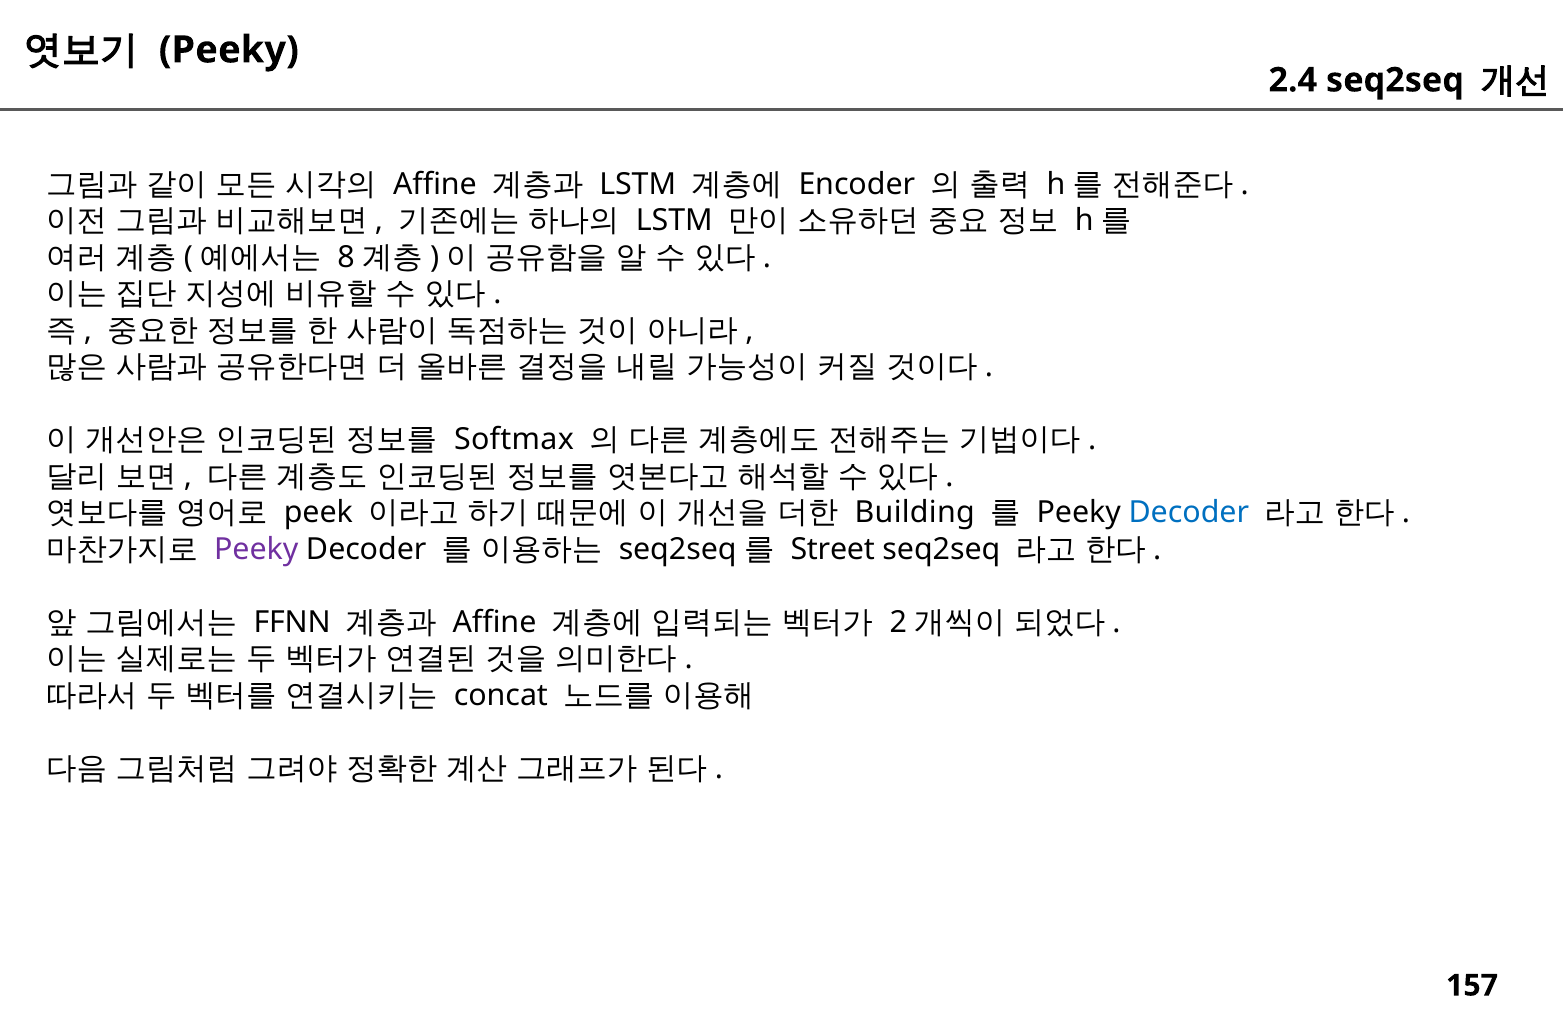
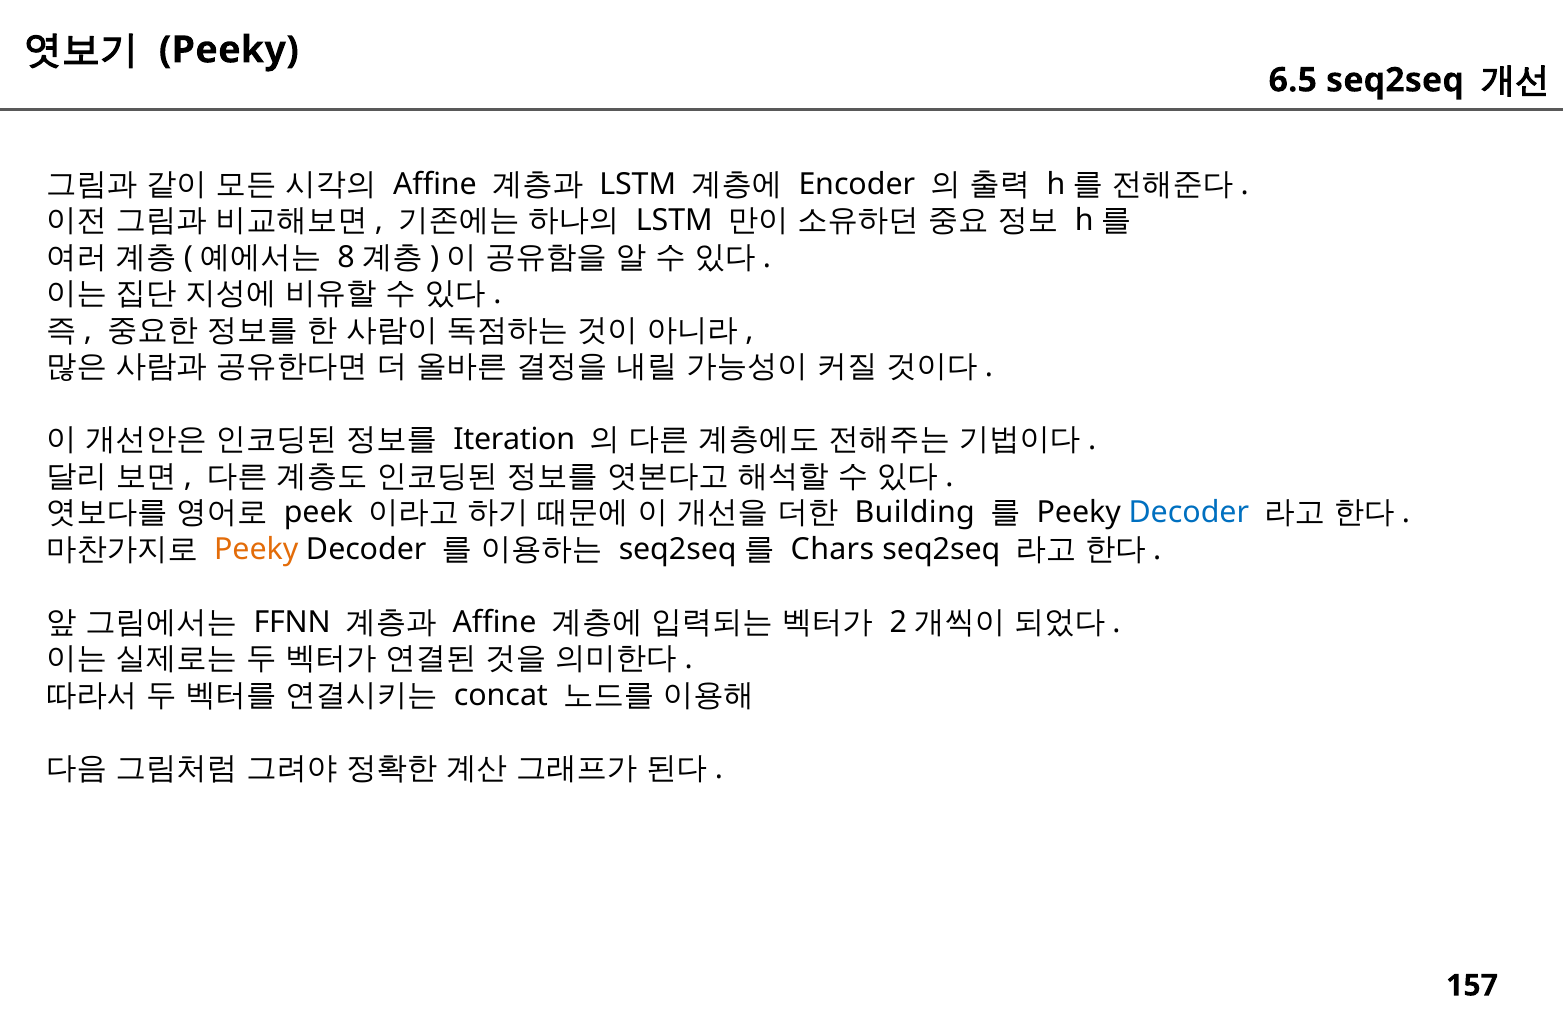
2.4: 2.4 -> 6.5 (1293, 80)
Softmax: Softmax -> Iteration (514, 440)
Peeky colour: purple -> orange (256, 549)
Street: Street -> Chars (832, 549)
